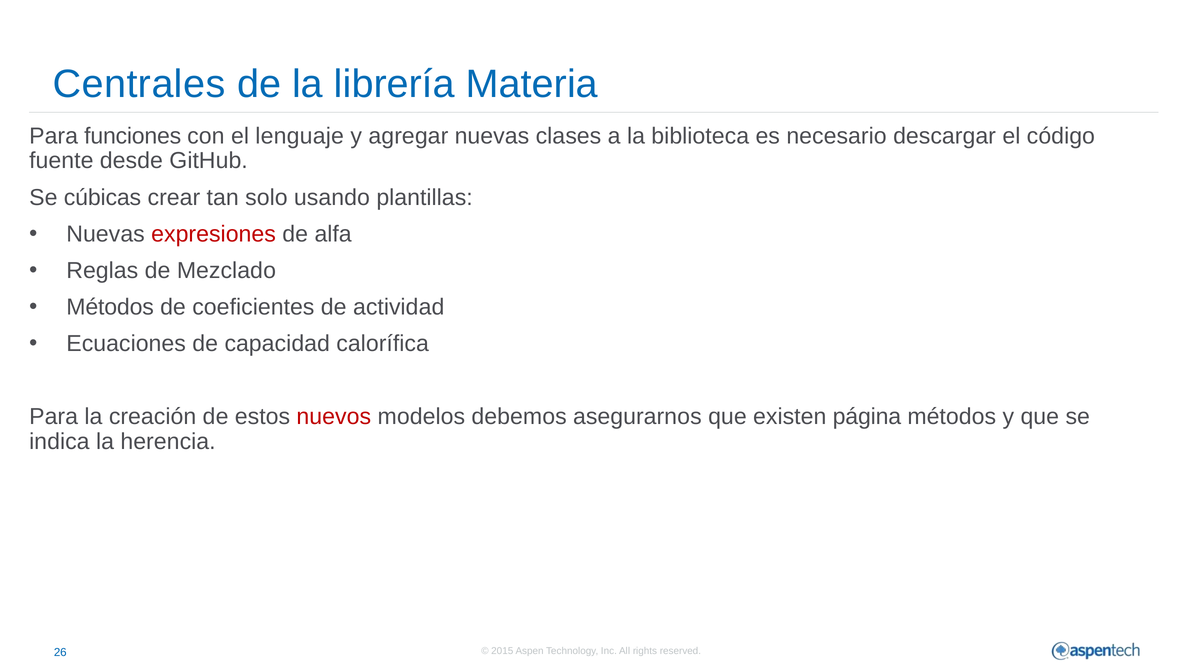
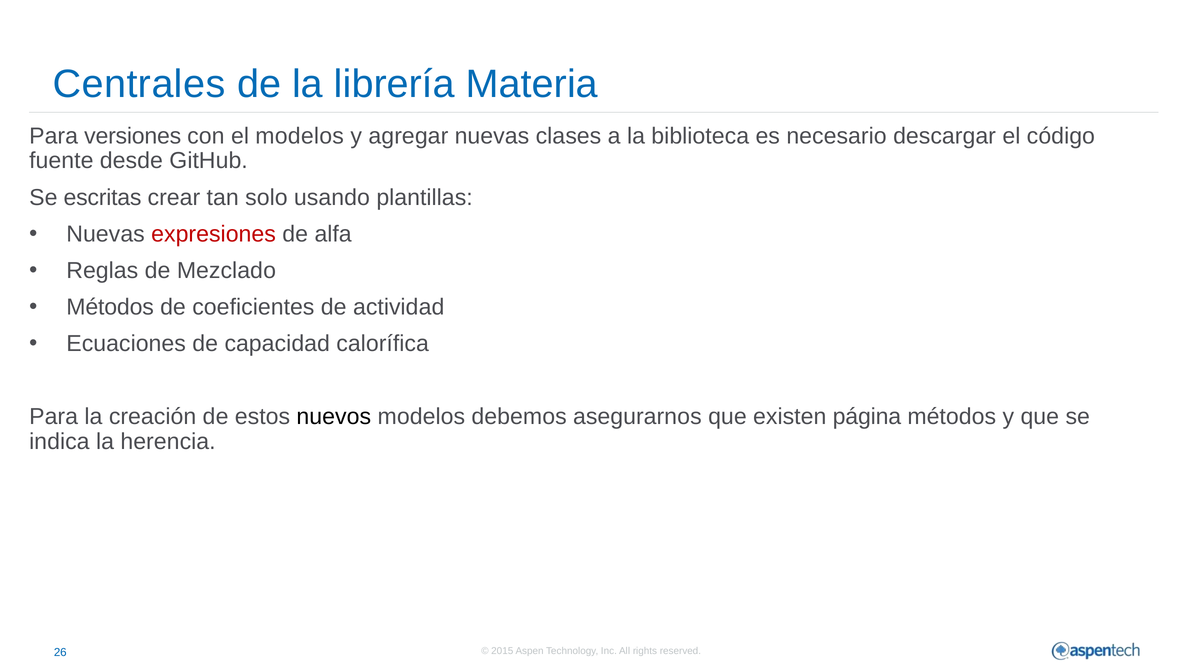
funciones: funciones -> versiones (133, 136)
el lenguaje: lenguaje -> modelos (300, 136)
cúbicas: cúbicas -> escritas (103, 197)
nuevos colour: red -> black (334, 417)
